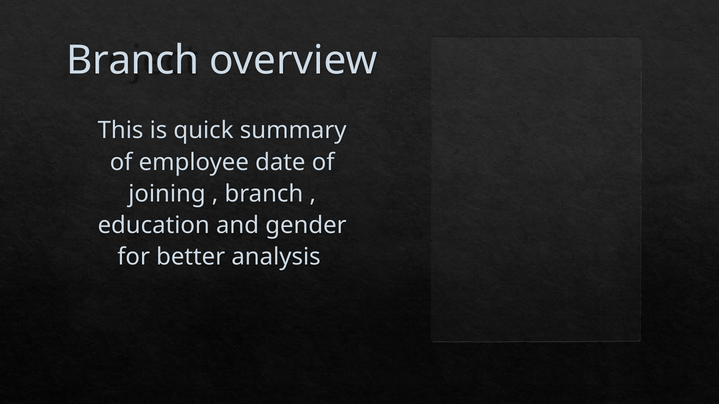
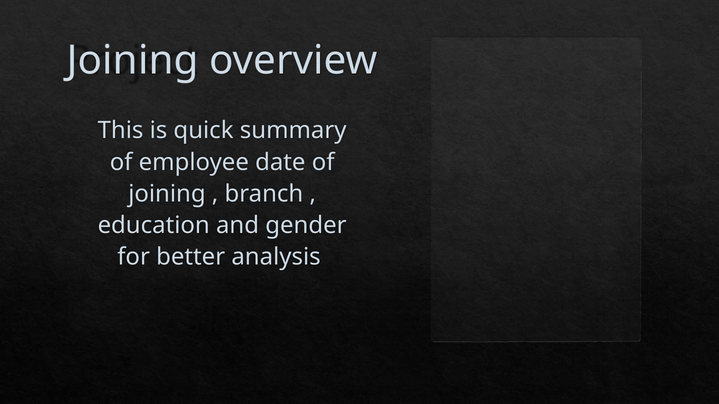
Branch: Branch -> Joining (133, 60)
